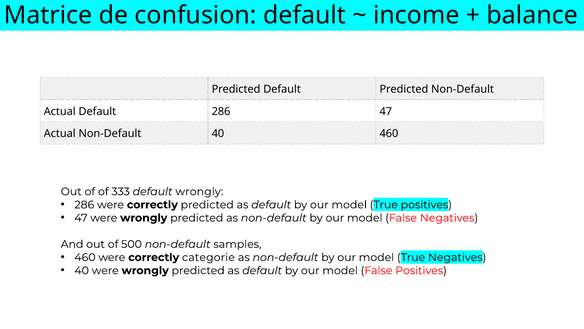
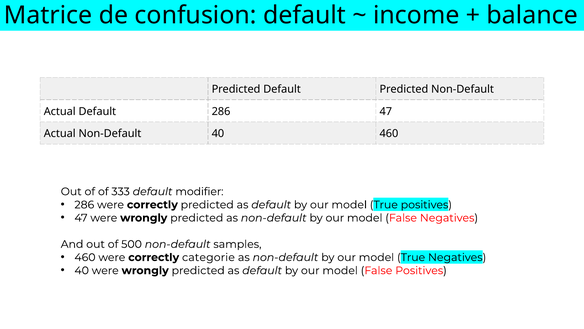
default wrongly: wrongly -> modifier (199, 191)
